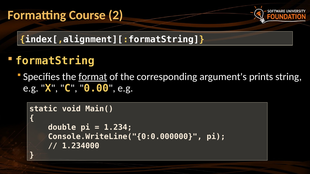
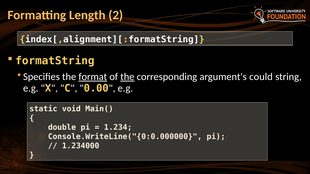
Course: Course -> Length (87, 15)
the underline: none -> present (127, 77)
prints: prints -> could (261, 77)
